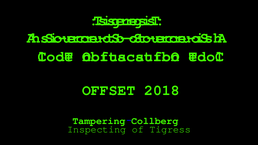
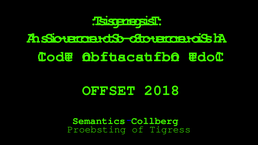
Tampering: Tampering -> Semantics (99, 121)
Inspecting: Inspecting -> Proebsting (97, 129)
